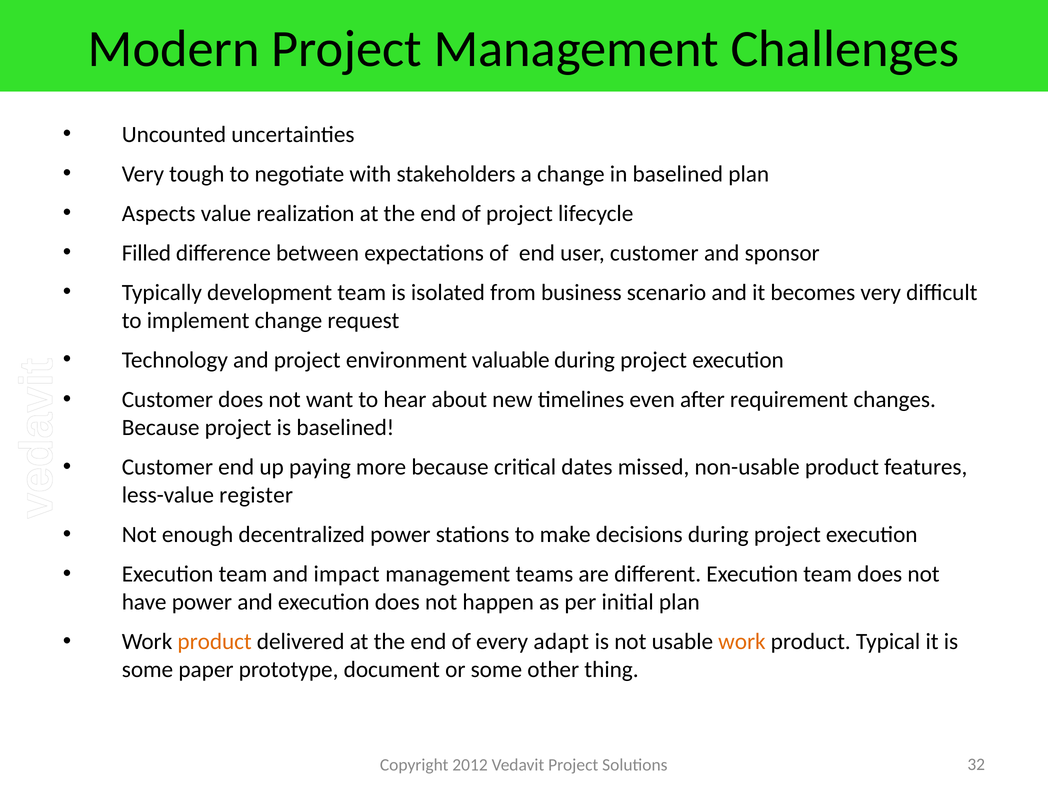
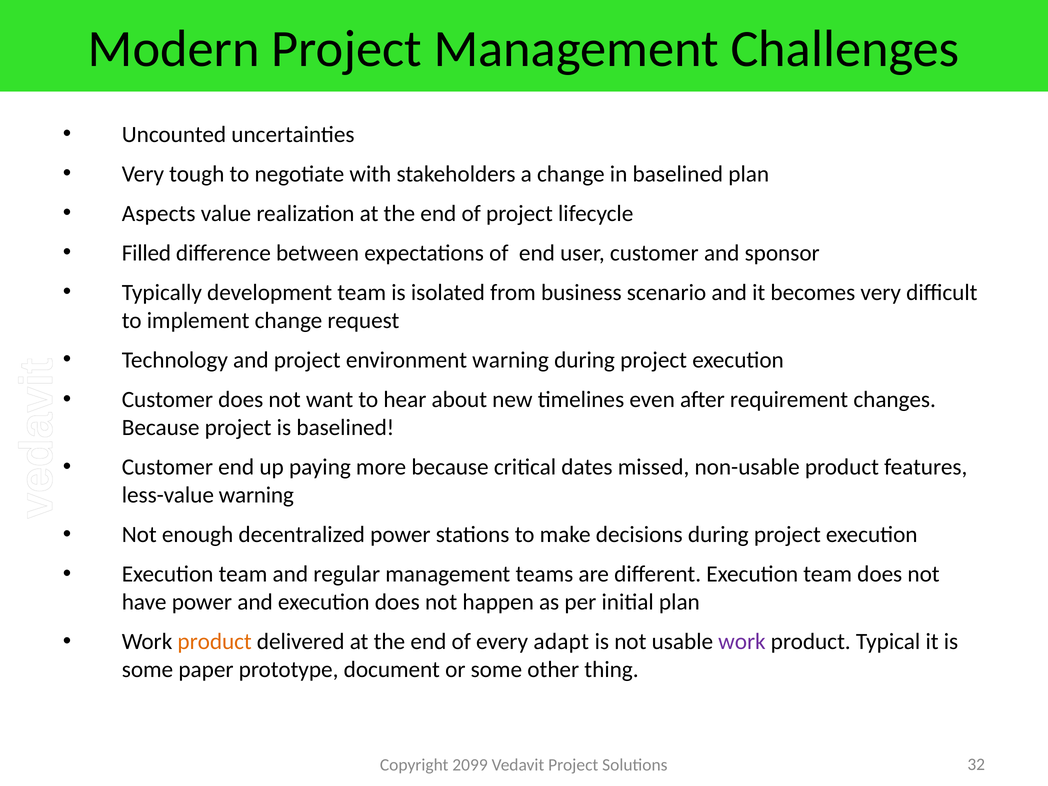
environment valuable: valuable -> warning (511, 360)
less-value register: register -> warning (256, 495)
impact: impact -> regular (347, 574)
work colour: orange -> purple (742, 642)
2012: 2012 -> 2099 (470, 765)
